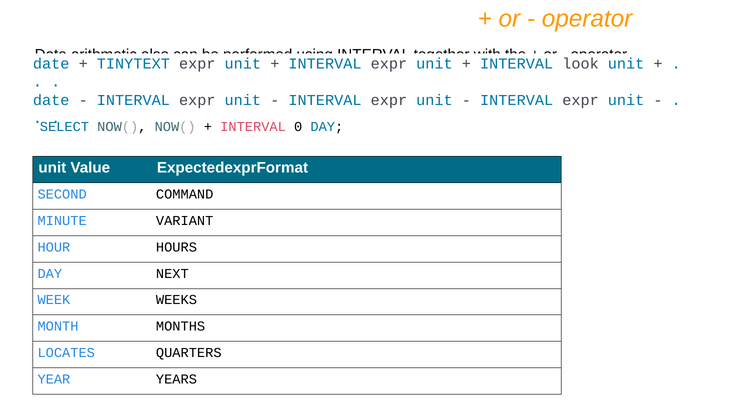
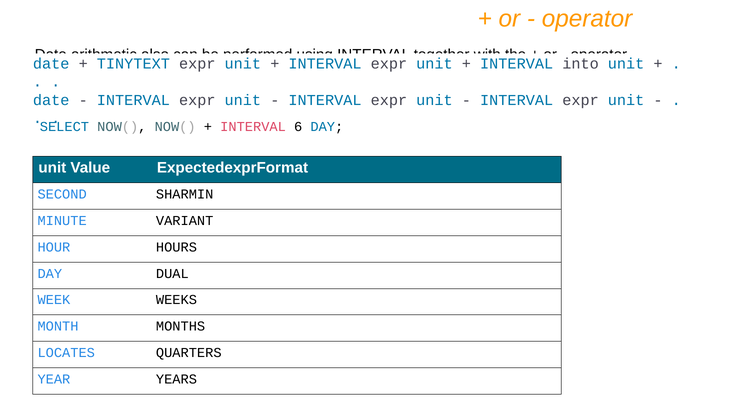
look: look -> into (581, 64)
0: 0 -> 6 (298, 127)
COMMAND: COMMAND -> SHARMIN (185, 194)
NEXT: NEXT -> DUAL (172, 274)
